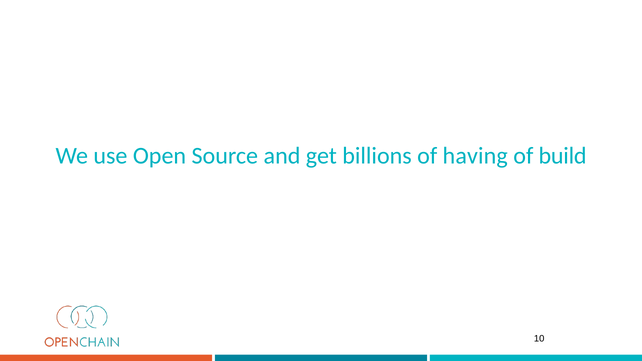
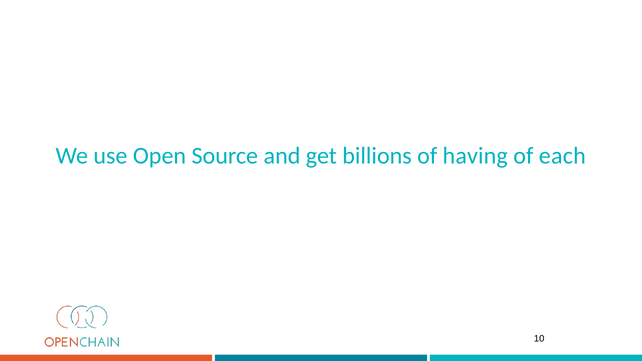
build: build -> each (562, 156)
